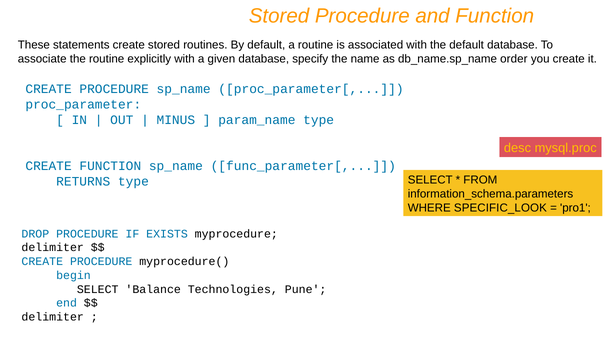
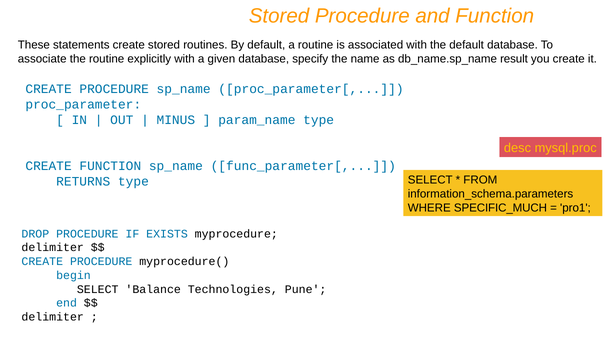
order: order -> result (514, 59)
SPECIFIC_LOOK: SPECIFIC_LOOK -> SPECIFIC_MUCH (501, 207)
